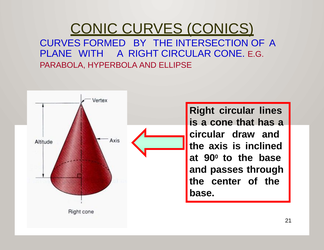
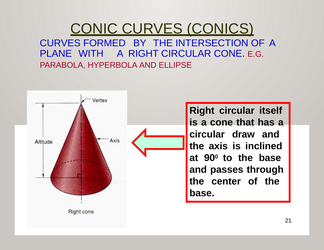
lines: lines -> itself (271, 111)
